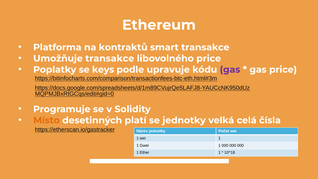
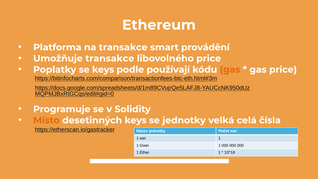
na kontraktů: kontraktů -> transakce (123, 47)
smart transakce: transakce -> provádění (205, 47)
upravuje: upravuje -> používají (168, 70)
gas colour: purple -> orange (230, 70)
desetinných platí: platí -> keys (136, 120)
